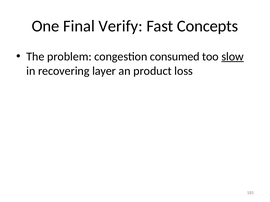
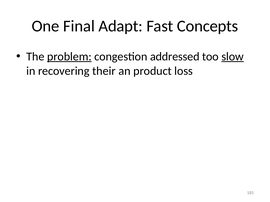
Verify: Verify -> Adapt (121, 26)
problem underline: none -> present (69, 57)
consumed: consumed -> addressed (175, 57)
layer: layer -> their (104, 71)
